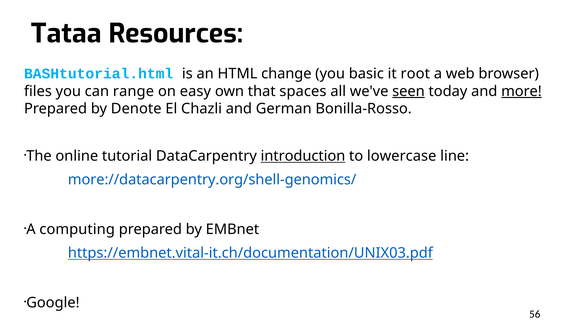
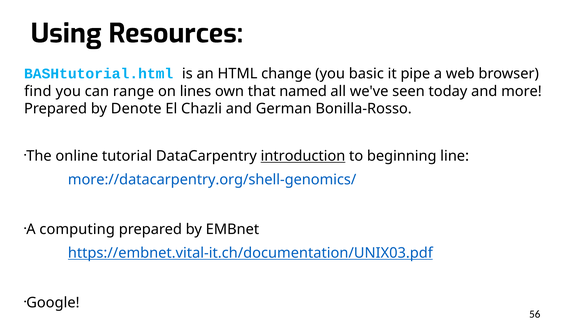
Tataa: Tataa -> Using (66, 34)
root: root -> pipe (415, 74)
files: files -> find (38, 91)
easy: easy -> lines (195, 91)
spaces: spaces -> named (303, 91)
seen underline: present -> none (408, 91)
more underline: present -> none (521, 91)
lowercase: lowercase -> beginning (402, 156)
